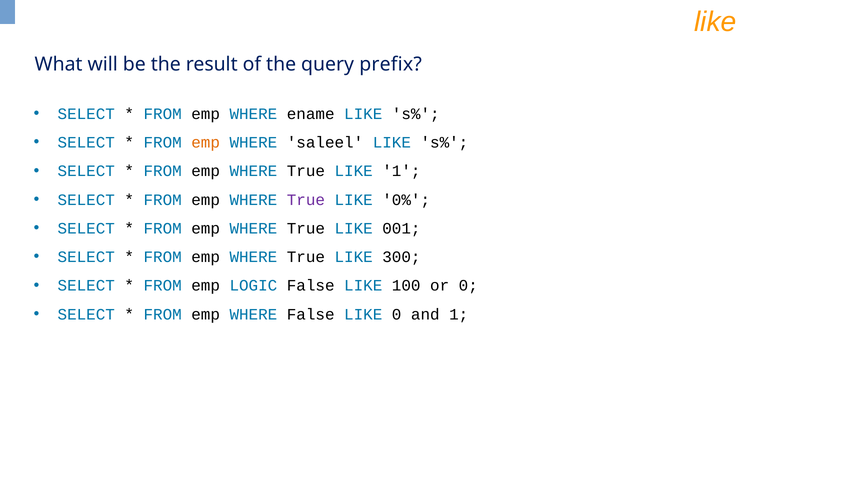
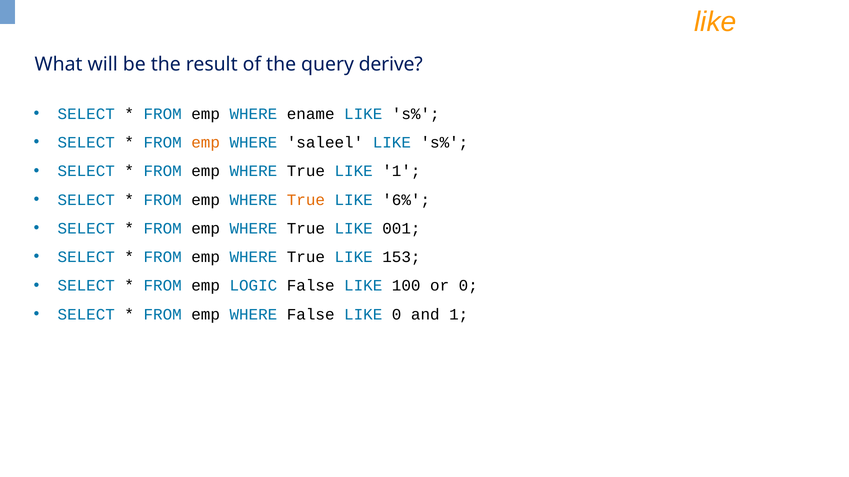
prefix: prefix -> derive (391, 64)
True colour: purple -> orange (306, 200)
0%: 0% -> 6% (406, 200)
300: 300 -> 153 (401, 257)
